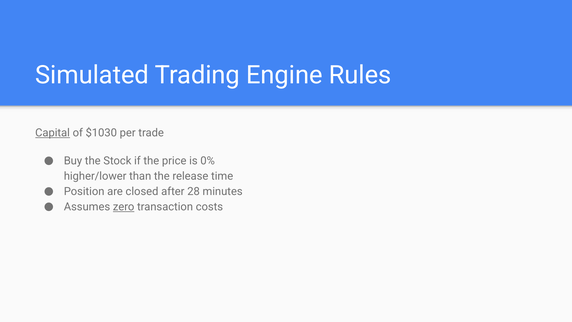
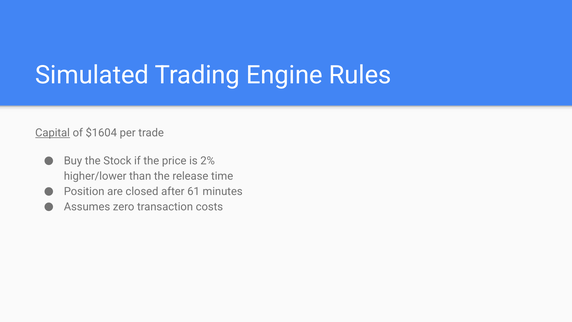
$1030: $1030 -> $1604 (101, 133)
0%: 0% -> 2% (208, 161)
28: 28 -> 61 (194, 191)
zero underline: present -> none (124, 207)
